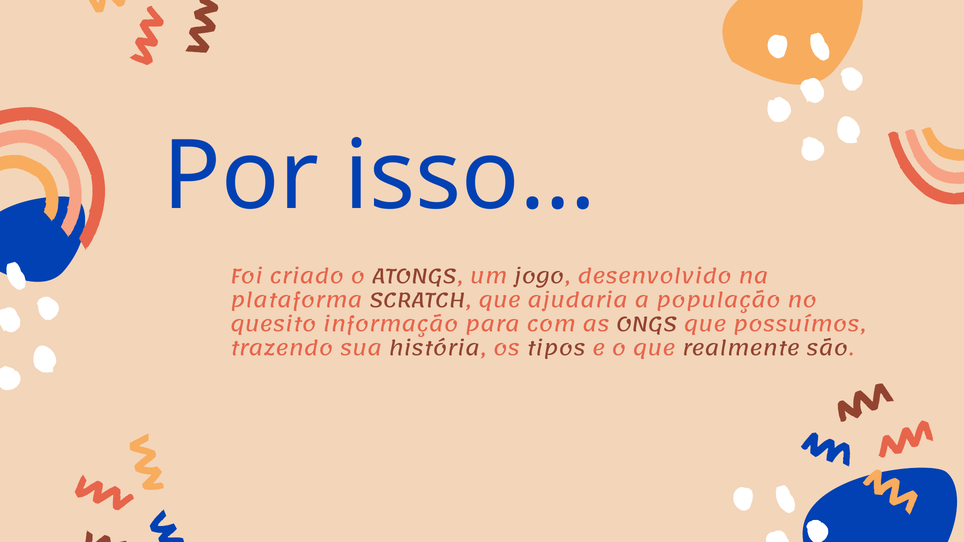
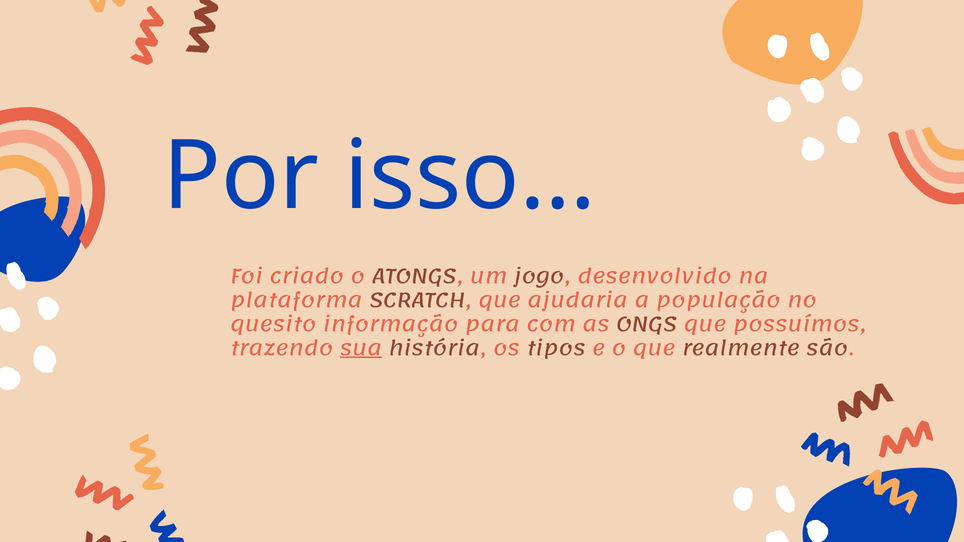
sua underline: none -> present (361, 349)
